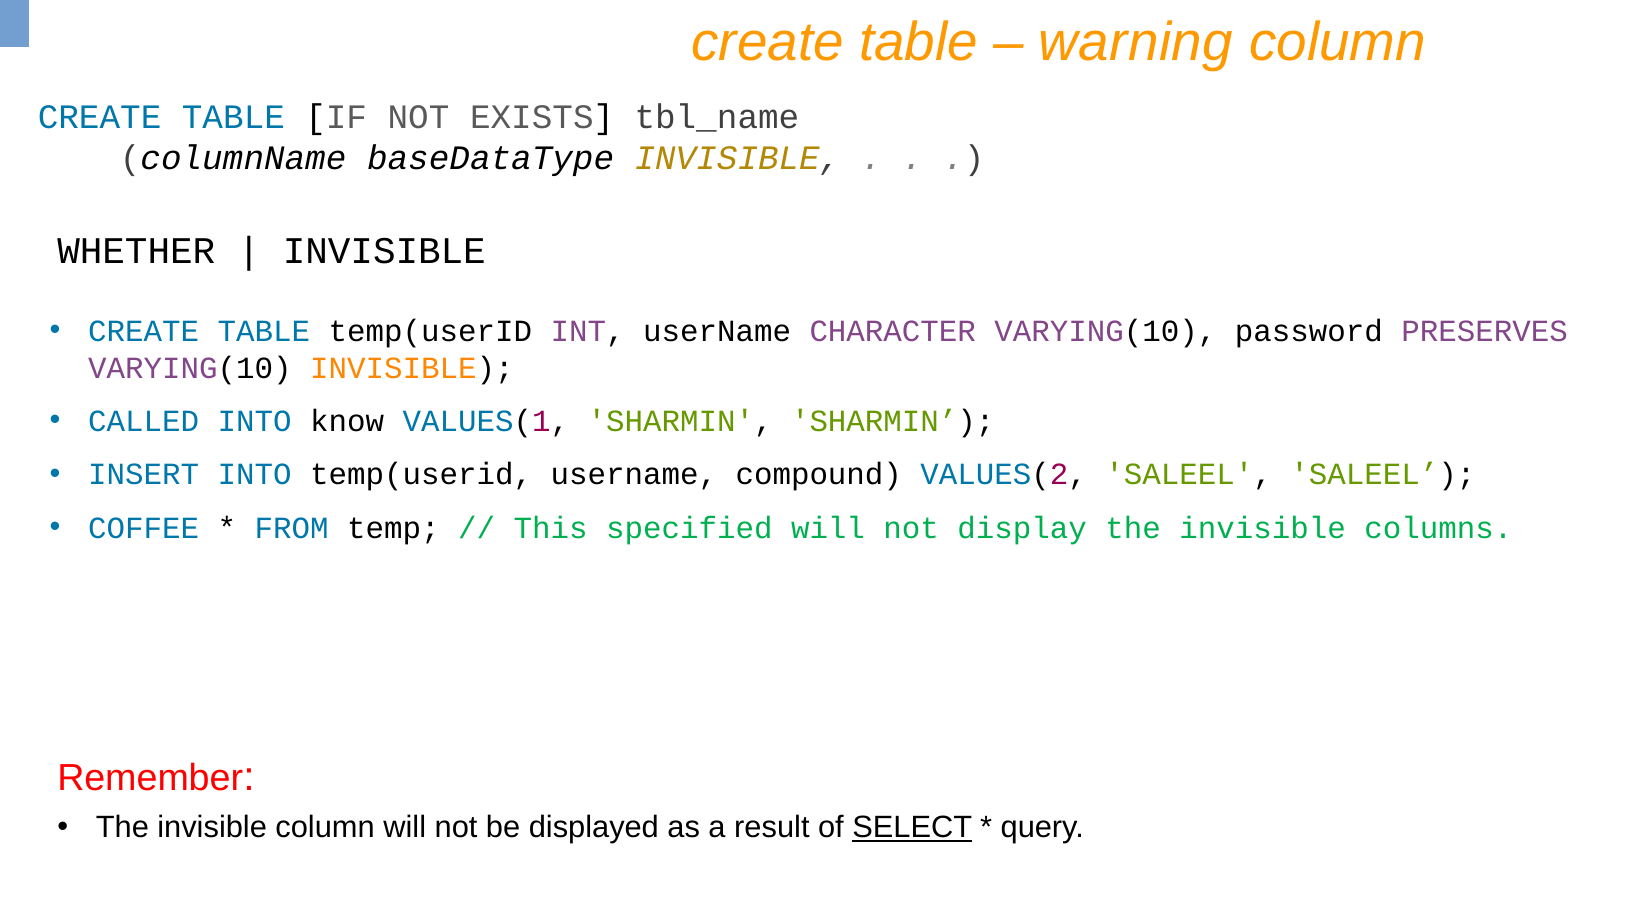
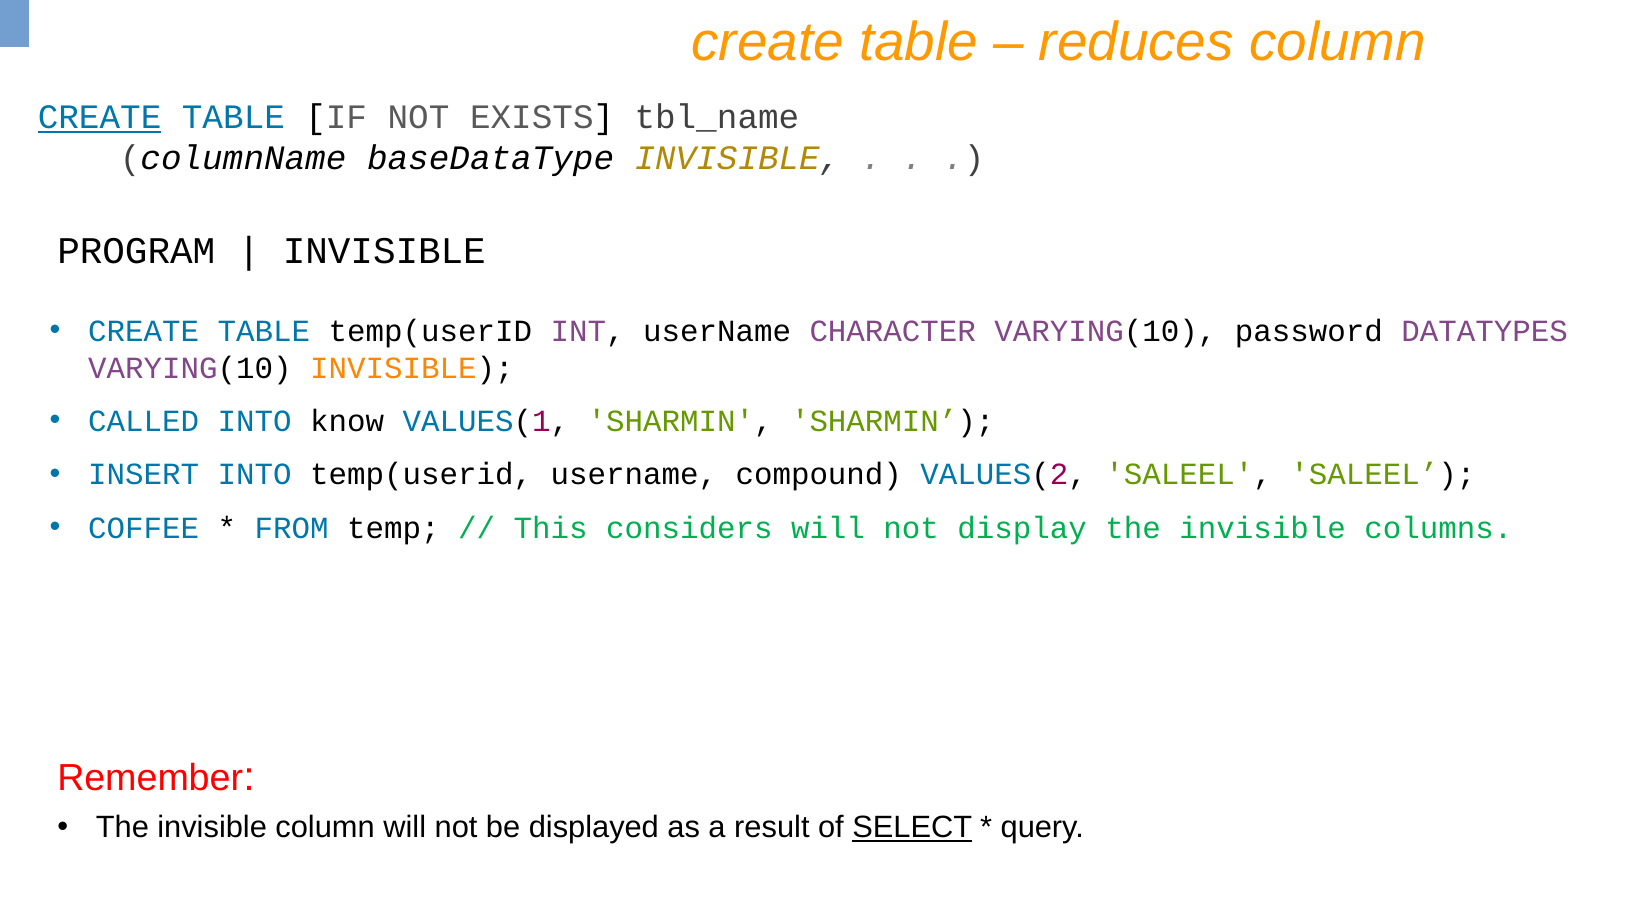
warning: warning -> reduces (1136, 43)
CREATE underline: none -> present (100, 117)
WHETHER: WHETHER -> PROGRAM (136, 251)
PRESERVES: PRESERVES -> DATATYPES (1485, 331)
specified: specified -> considers (689, 529)
